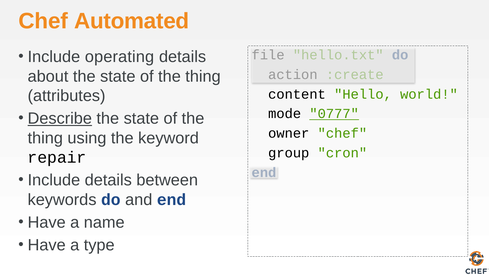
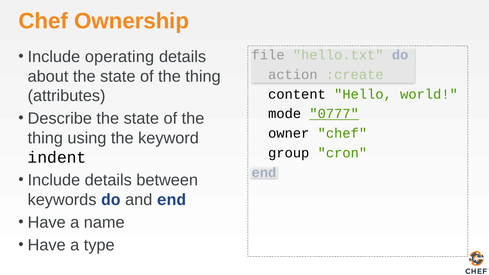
Automated: Automated -> Ownership (132, 21)
Describe underline: present -> none (60, 119)
repair: repair -> indent (57, 158)
